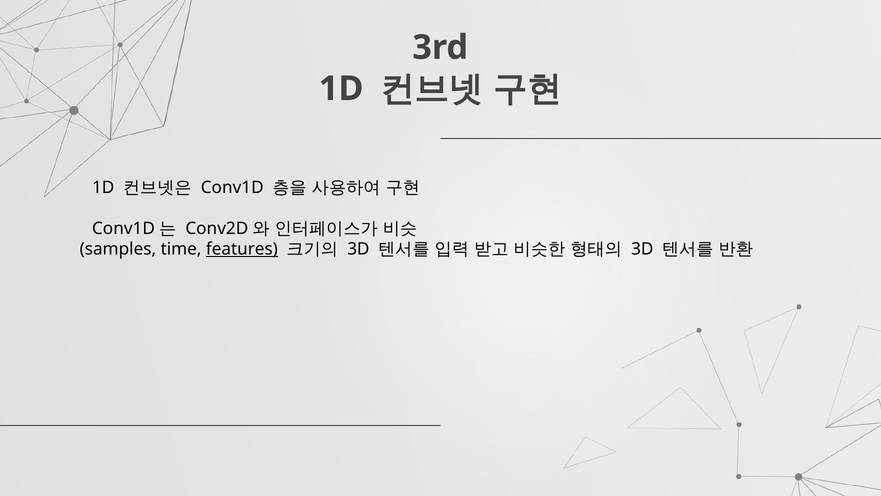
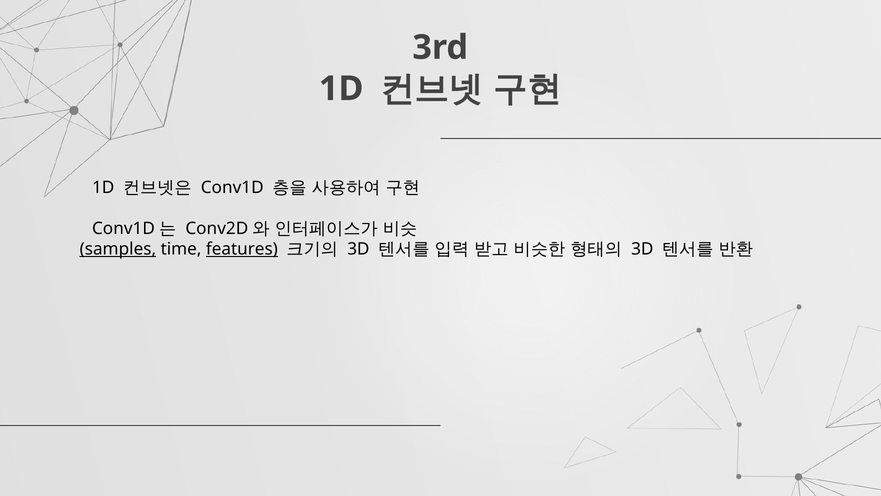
samples underline: none -> present (118, 249)
